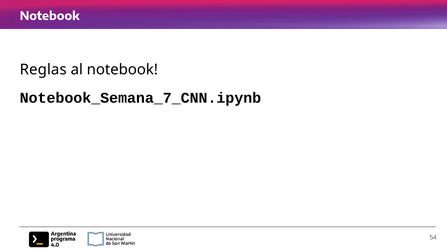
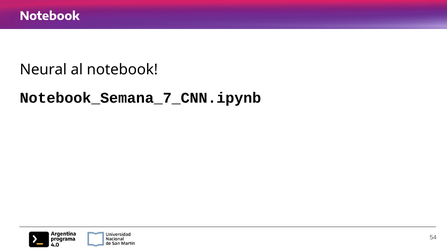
Reglas: Reglas -> Neural (43, 70)
